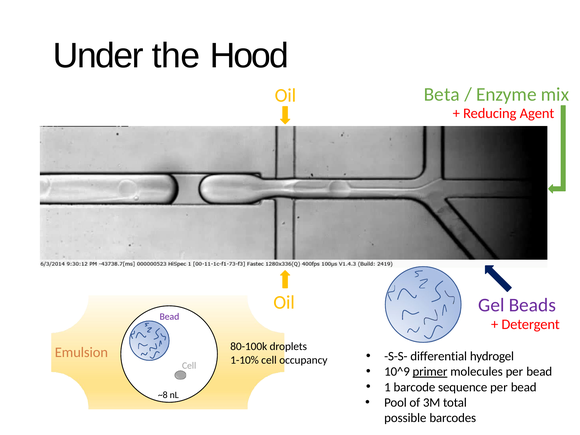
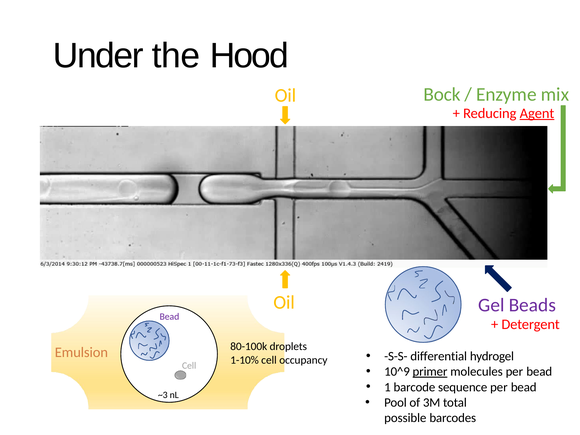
Beta: Beta -> Bock (442, 94)
Agent underline: none -> present (537, 113)
~8: ~8 -> ~3 (163, 395)
